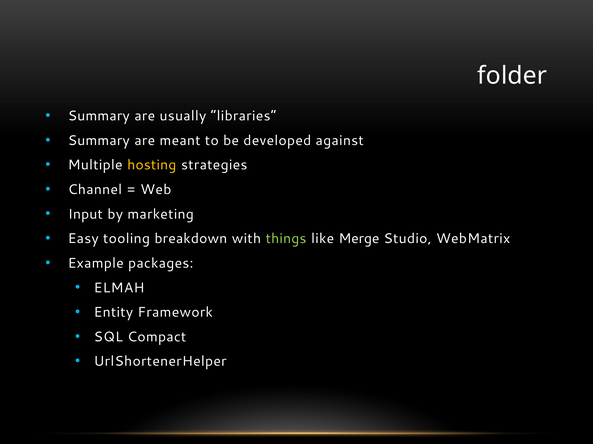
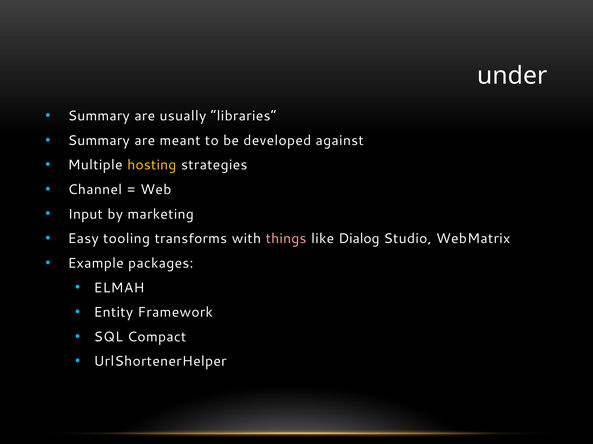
folder: folder -> under (512, 76)
breakdown: breakdown -> transforms (191, 239)
things colour: light green -> pink (286, 239)
Merge: Merge -> Dialog (359, 239)
